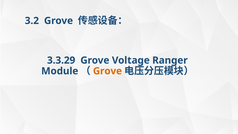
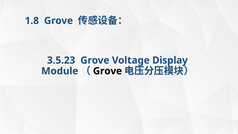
3.2: 3.2 -> 1.8 (32, 21)
3.3.29: 3.3.29 -> 3.5.23 (61, 60)
Ranger: Ranger -> Display (170, 60)
Grove colour: orange -> black (107, 71)
